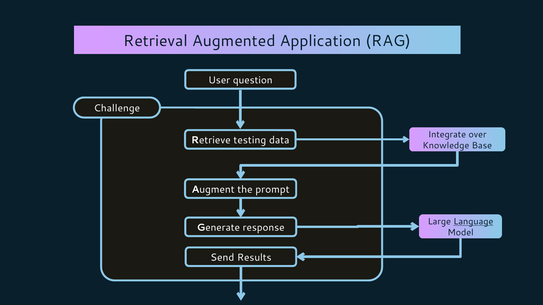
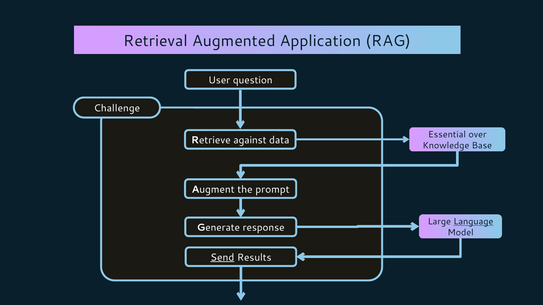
Integrate: Integrate -> Essential (447, 135)
testing: testing -> against (250, 140)
Send underline: none -> present (222, 258)
